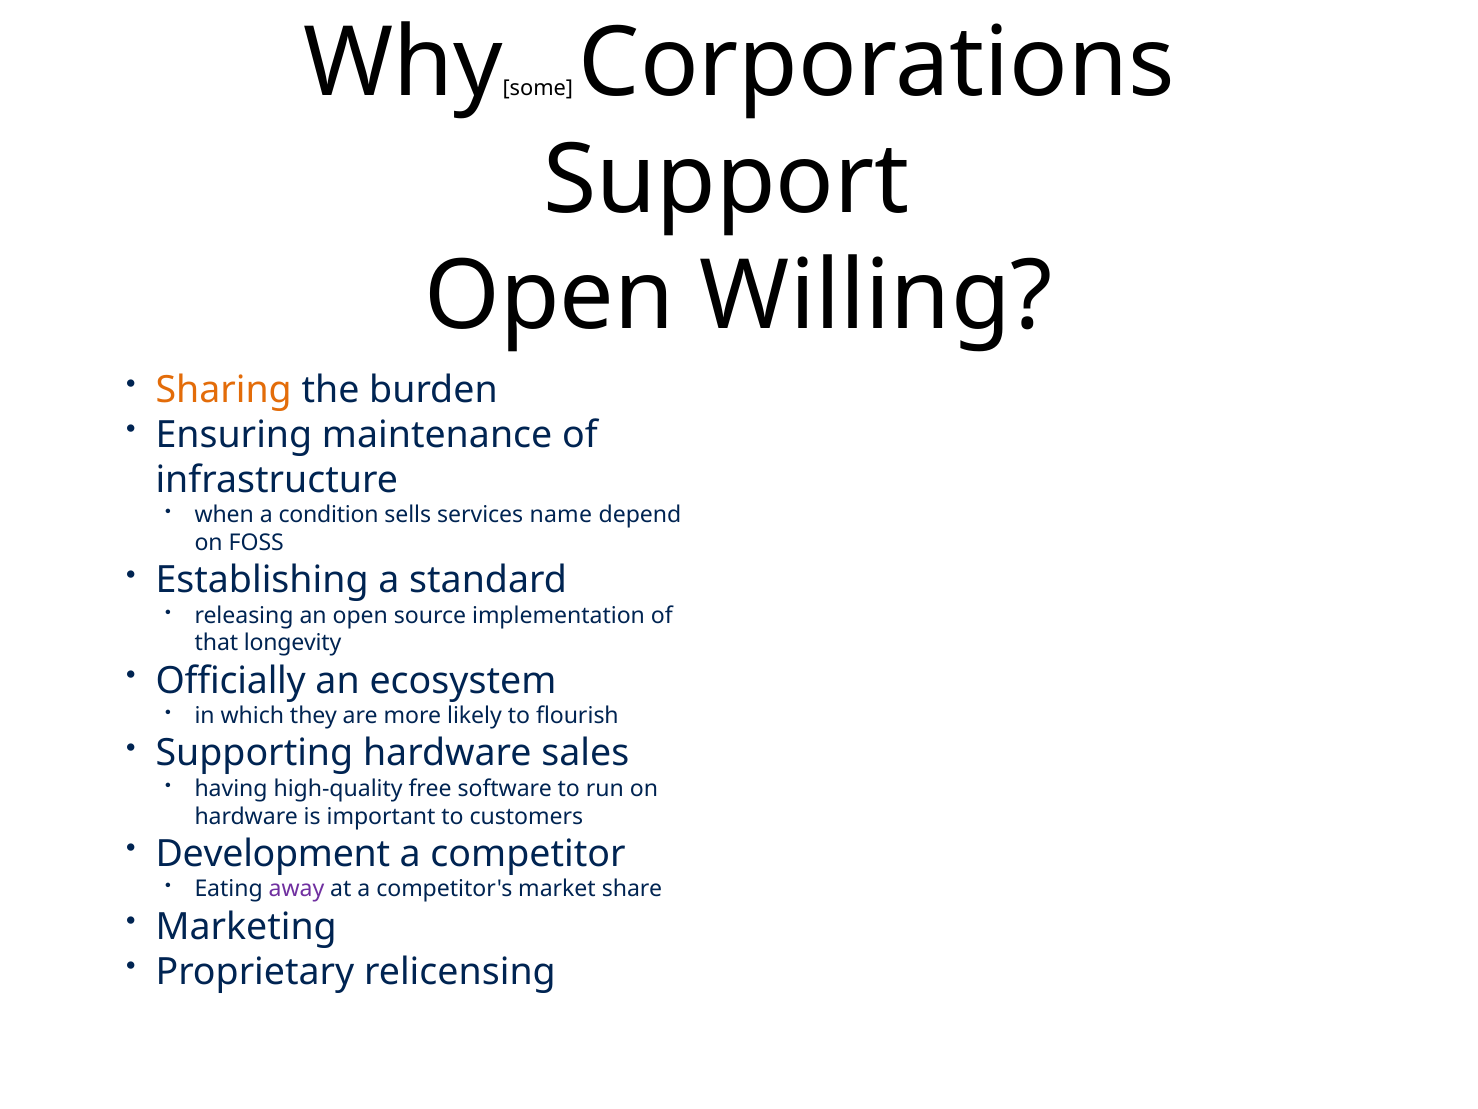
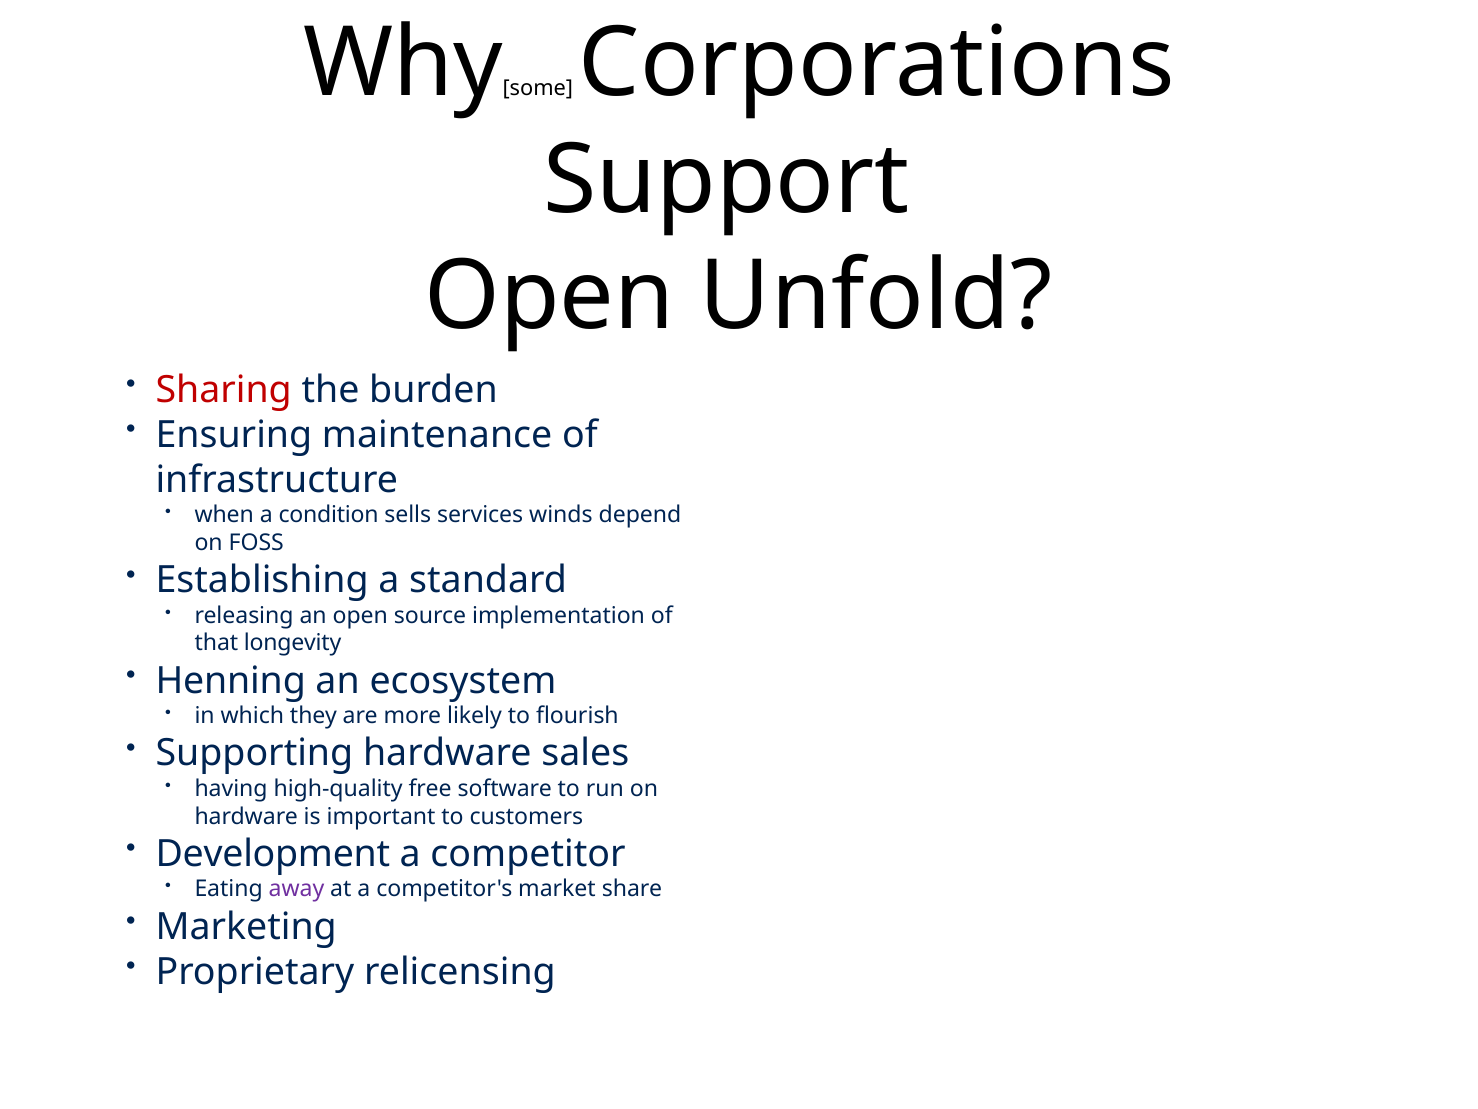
Willing: Willing -> Unfold (876, 296)
Sharing colour: orange -> red (224, 390)
name: name -> winds (561, 515)
Officially: Officially -> Henning (231, 680)
